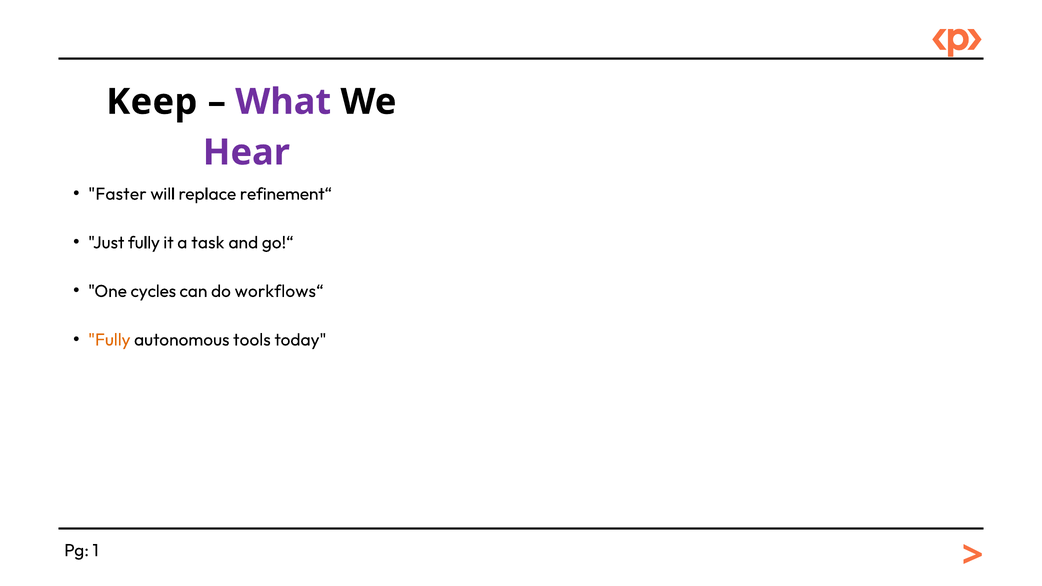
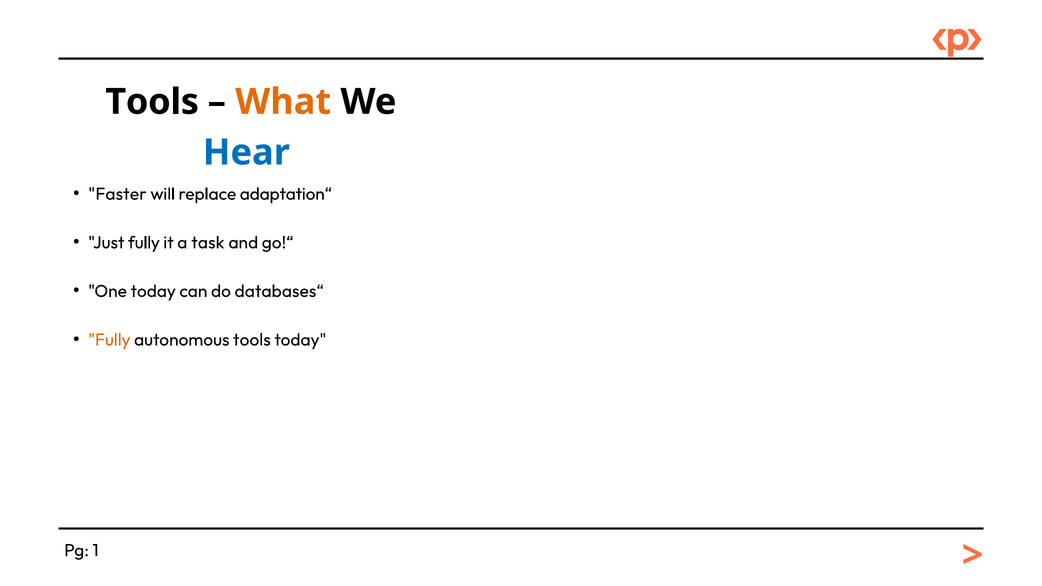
Keep: Keep -> Tools (152, 102)
What colour: purple -> orange (283, 102)
Hear colour: purple -> blue (246, 153)
refinement“: refinement“ -> adaptation“ (286, 194)
One cycles: cycles -> today (153, 291)
workflows“: workflows“ -> databases“ (279, 291)
